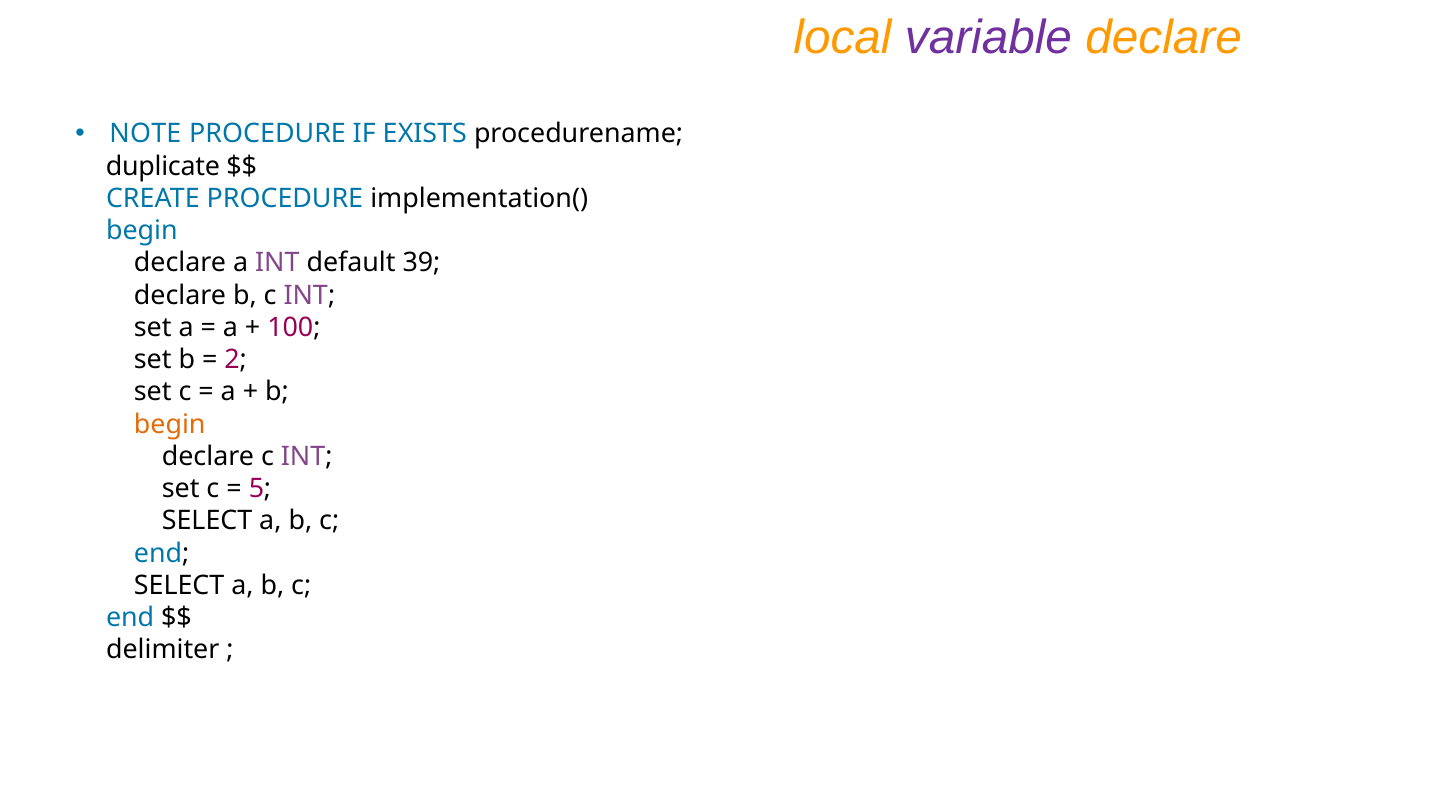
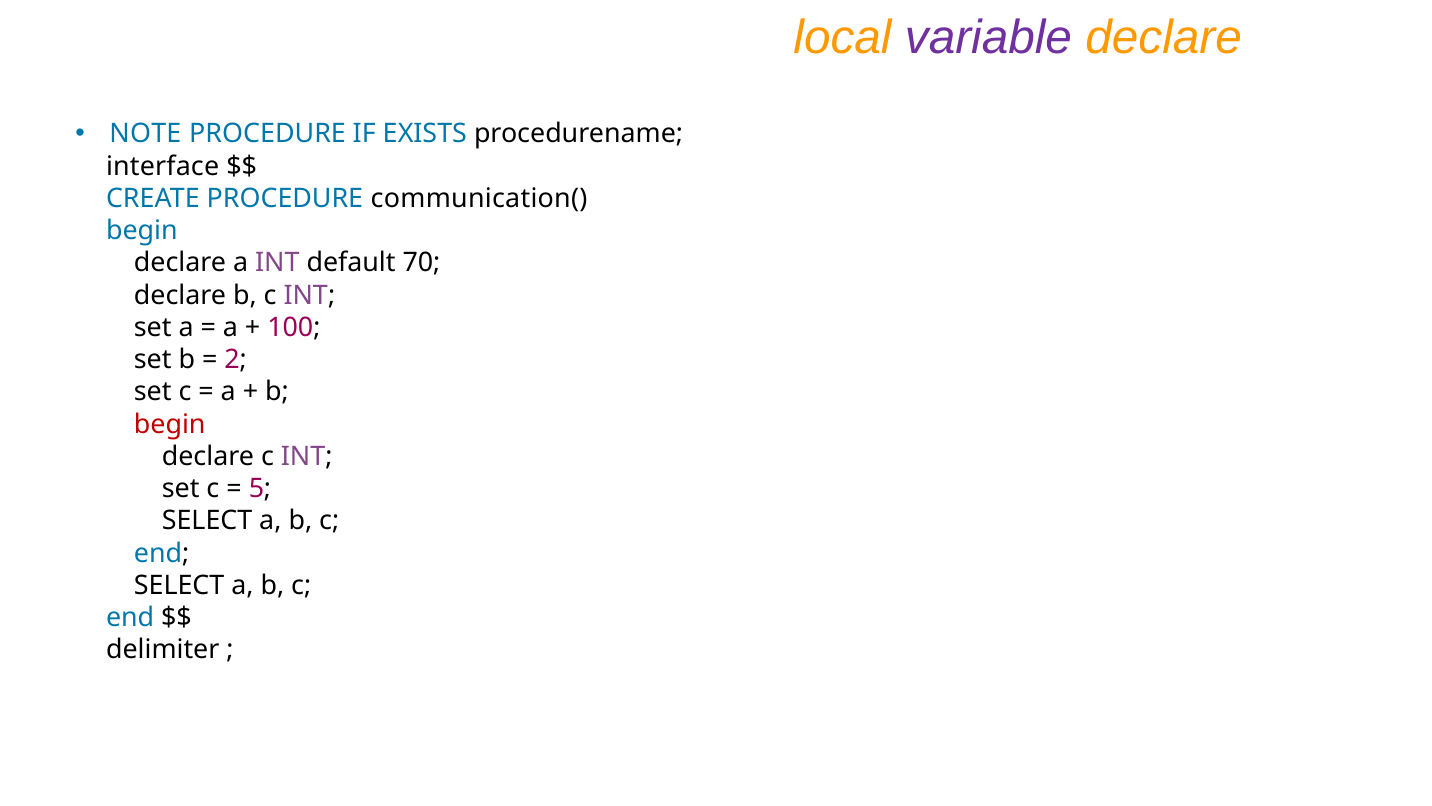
duplicate: duplicate -> interface (163, 166)
implementation(: implementation( -> communication( (479, 198)
39: 39 -> 70 (421, 263)
begin colour: orange -> red (170, 424)
